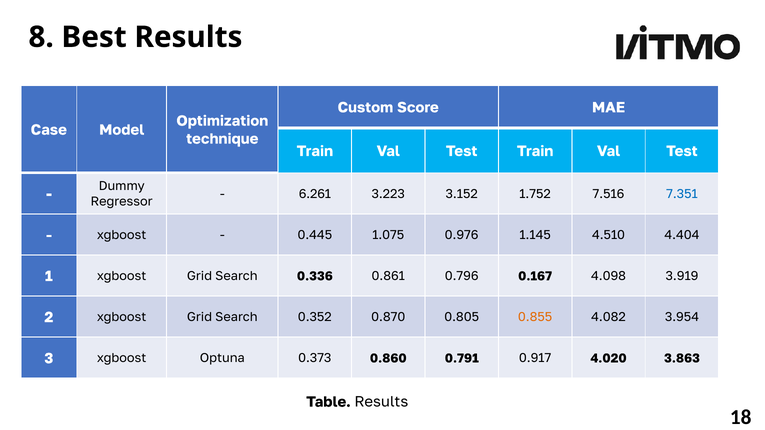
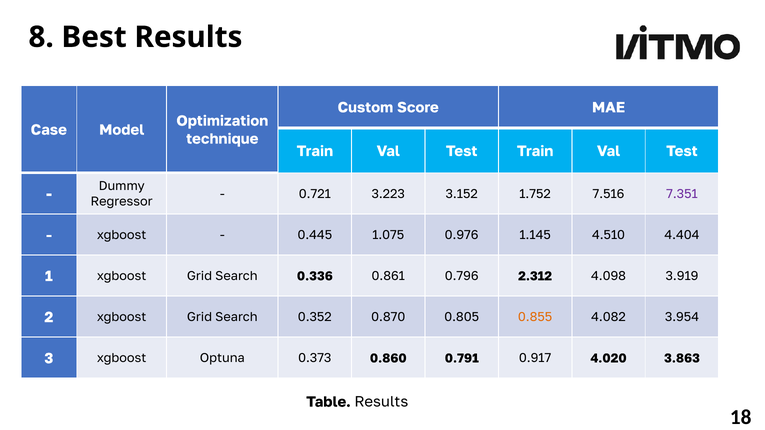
6.261: 6.261 -> 0.721 (315, 194)
7.351 colour: blue -> purple (682, 194)
0.167: 0.167 -> 2.312 (535, 276)
